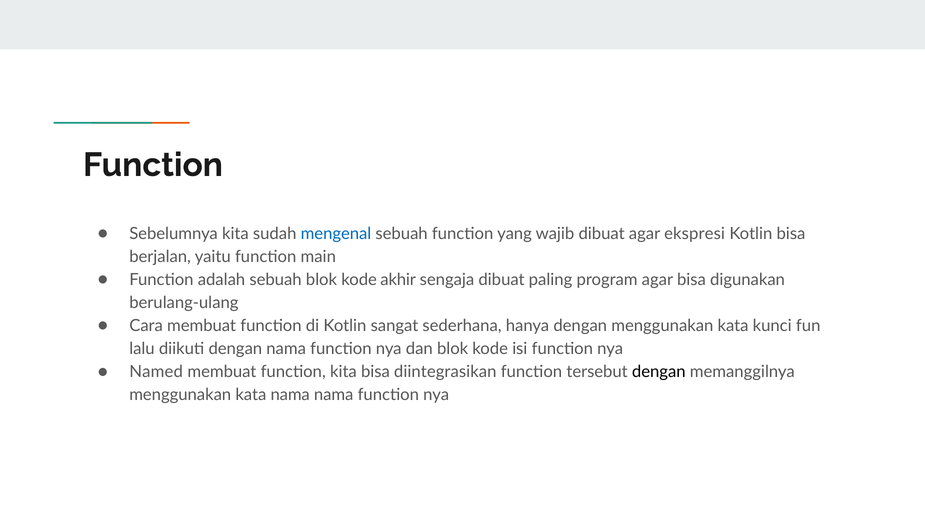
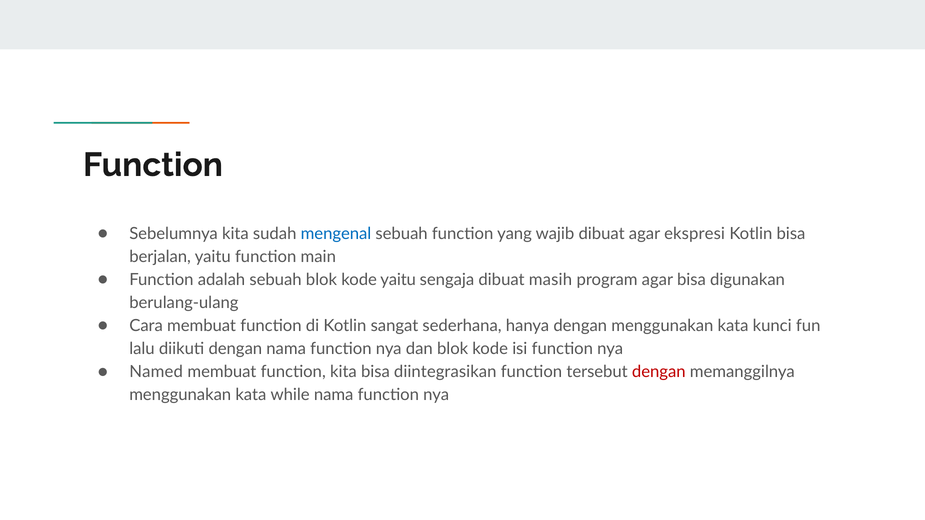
kode akhir: akhir -> yaitu (398, 280)
paling: paling -> masih (550, 280)
dengan colour: black -> red (659, 372)
kata nama: nama -> while (290, 395)
